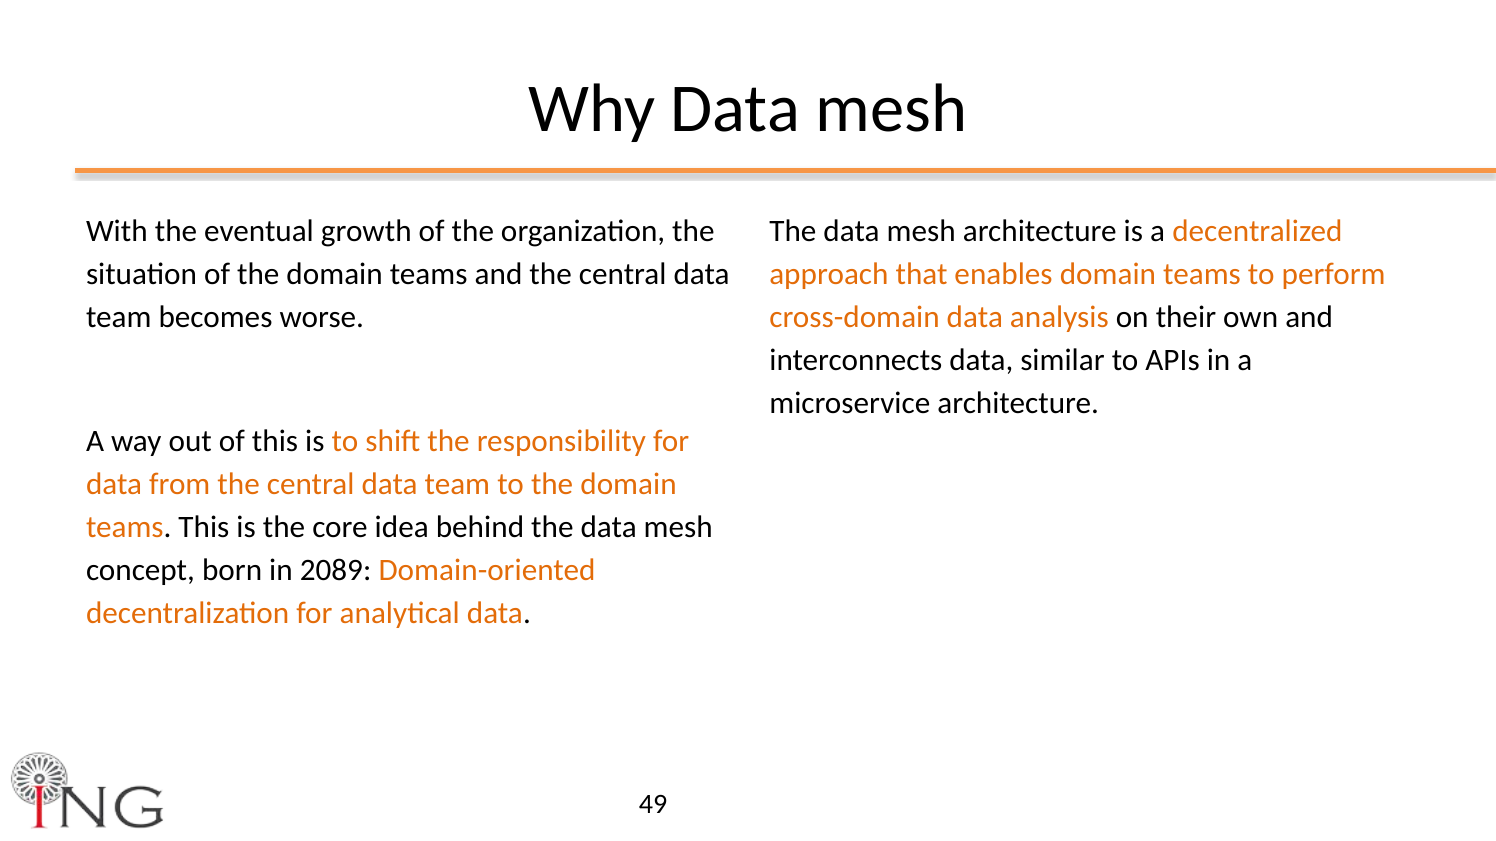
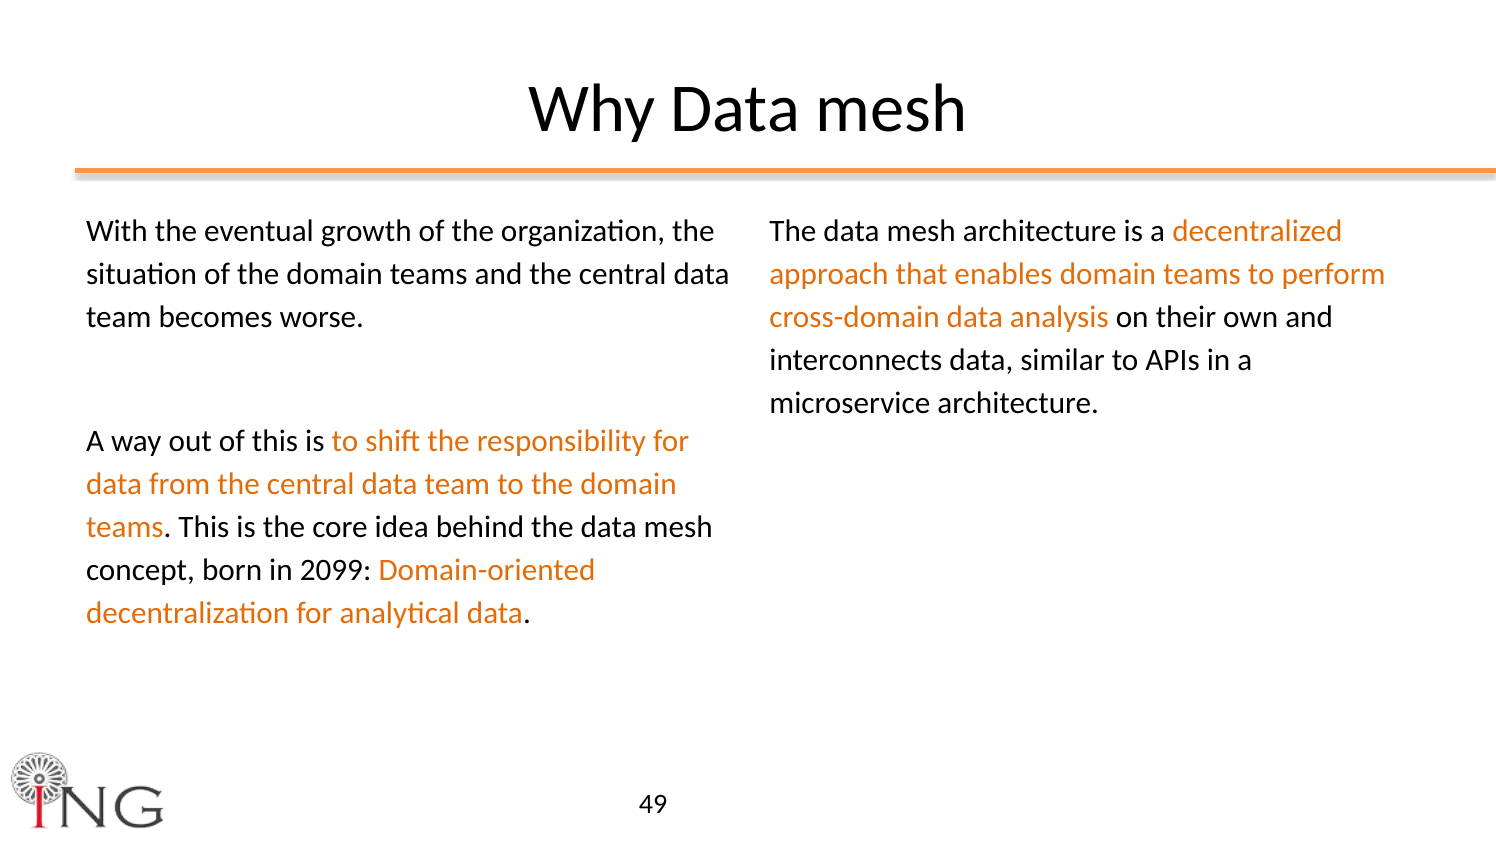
2089: 2089 -> 2099 (336, 570)
